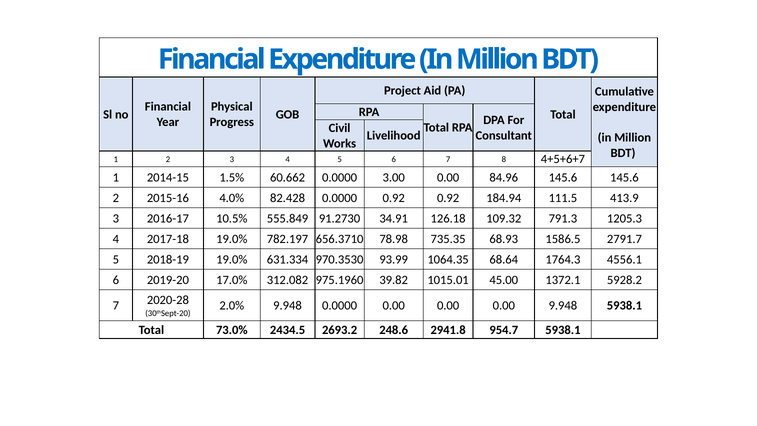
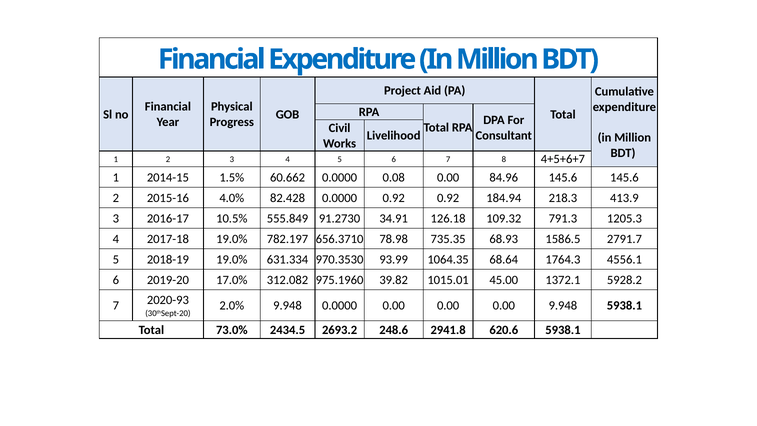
3.00: 3.00 -> 0.08 (394, 177)
111.5: 111.5 -> 218.3 (563, 198)
2020-28: 2020-28 -> 2020-93 (168, 300)
954.7: 954.7 -> 620.6 (504, 330)
